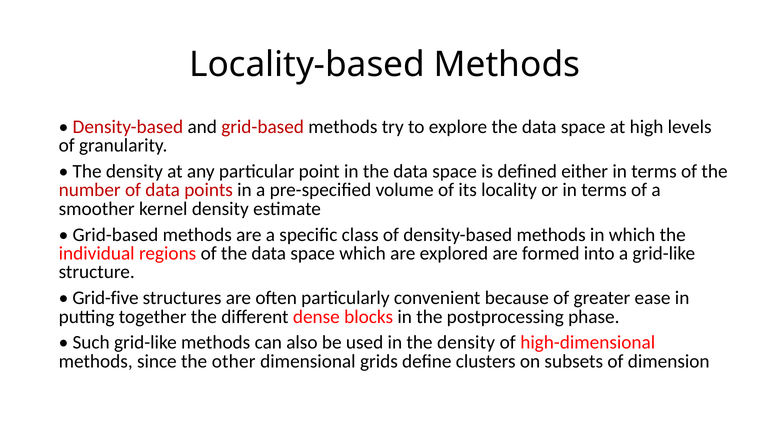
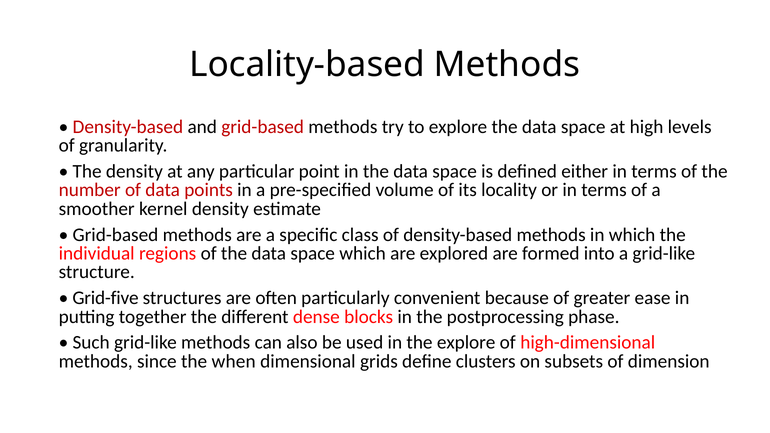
in the density: density -> explore (466, 343)
other: other -> when (234, 361)
